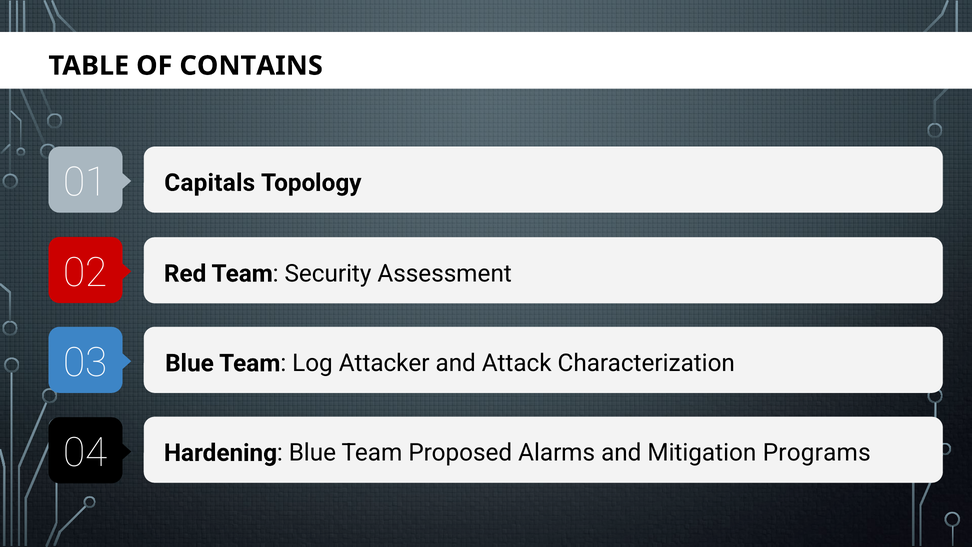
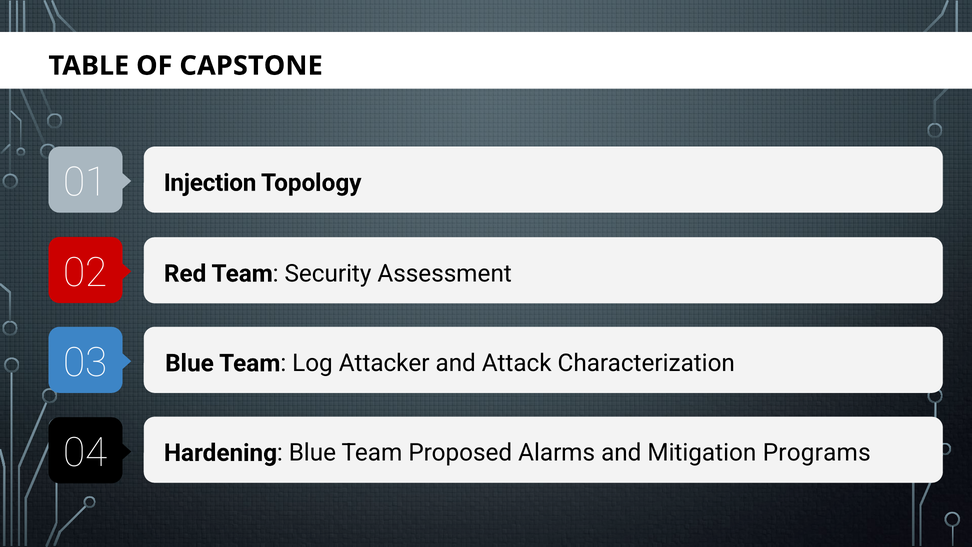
CONTAINS: CONTAINS -> CAPSTONE (251, 66)
Capitals: Capitals -> Injection (210, 183)
